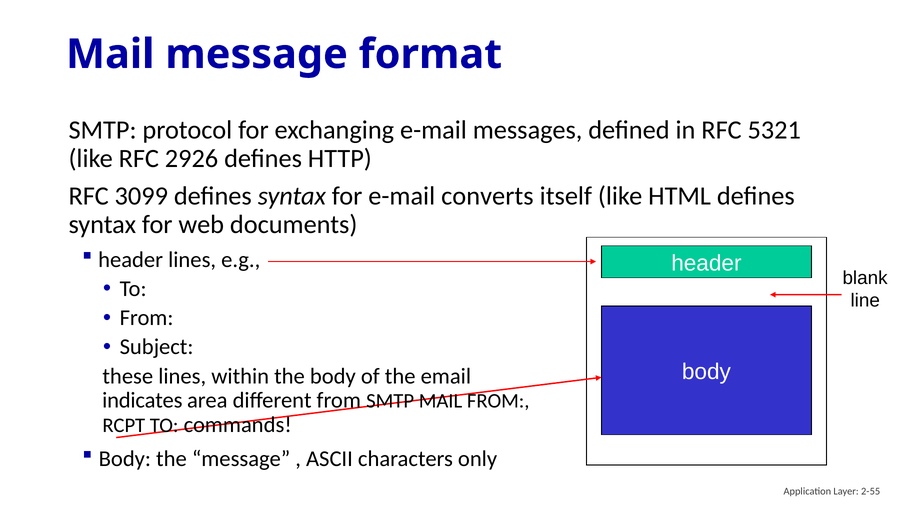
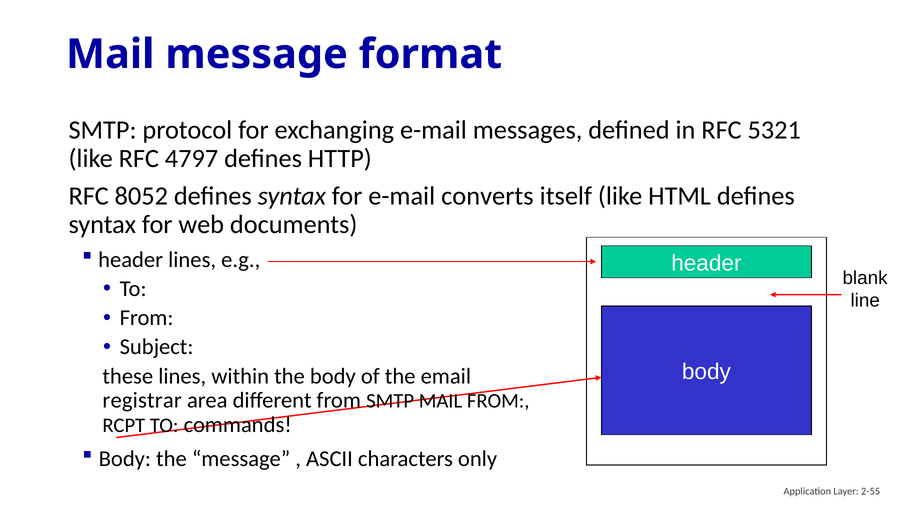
2926: 2926 -> 4797 (192, 158)
3099: 3099 -> 8052 (141, 196)
indicates: indicates -> registrar (142, 401)
